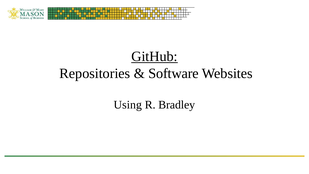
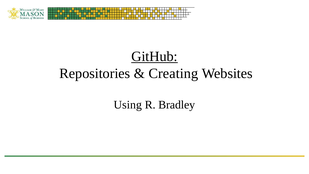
Software: Software -> Creating (173, 73)
